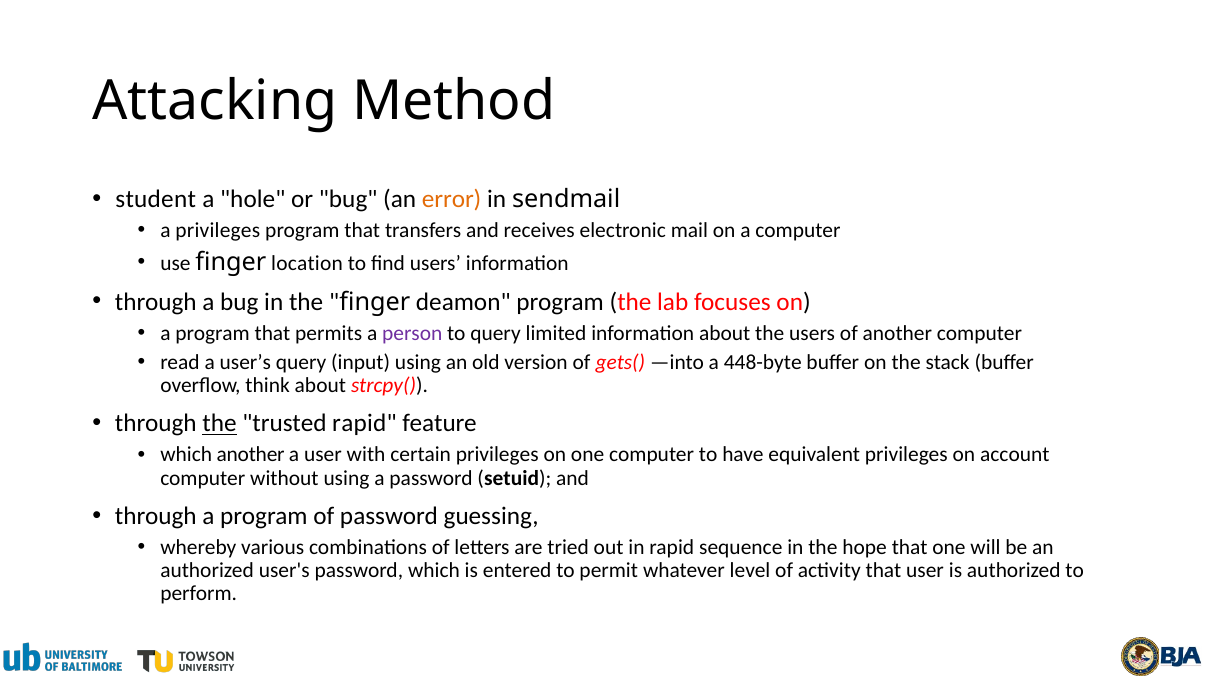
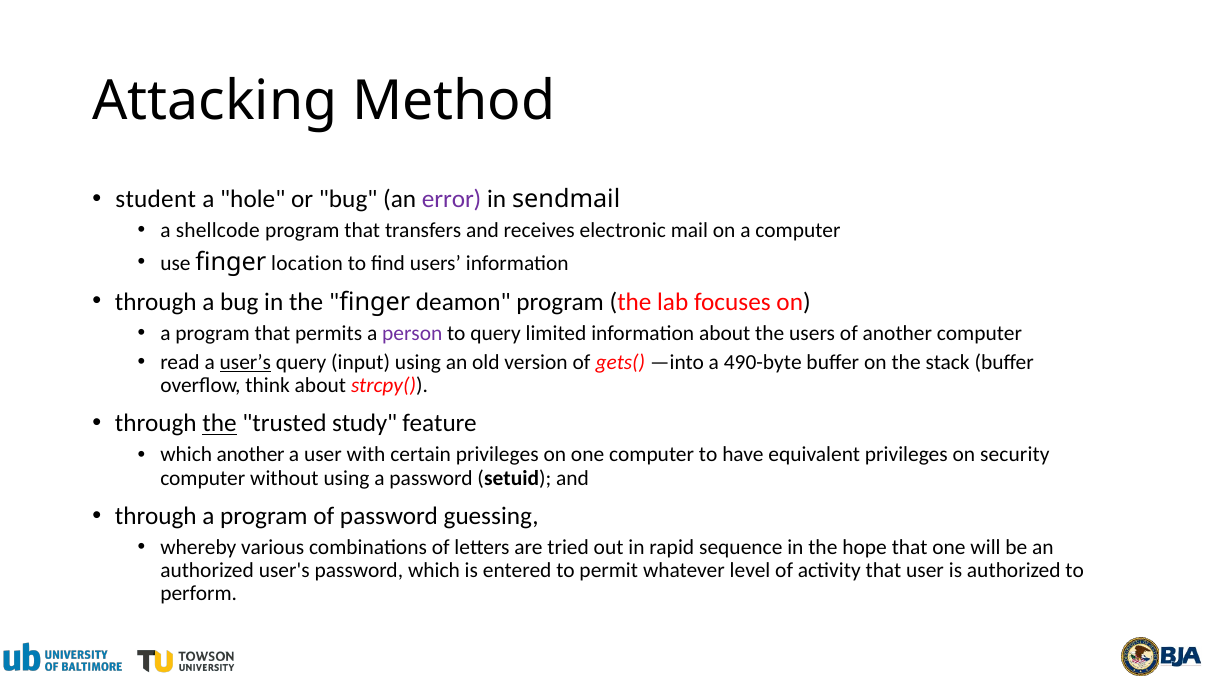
error colour: orange -> purple (452, 199)
a privileges: privileges -> shellcode (218, 231)
user’s underline: none -> present (245, 363)
448-byte: 448-byte -> 490-byte (763, 363)
trusted rapid: rapid -> study (365, 424)
account: account -> security (1015, 455)
